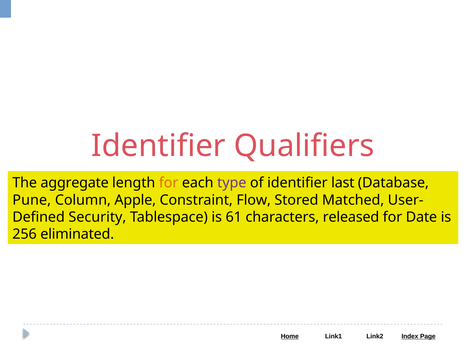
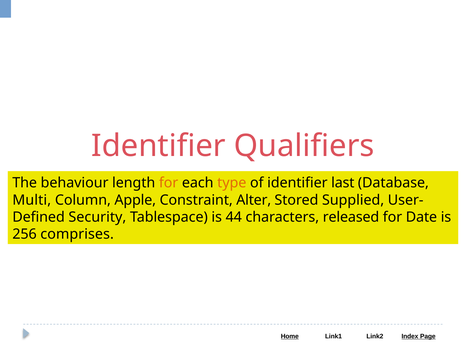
aggregate: aggregate -> behaviour (75, 183)
type colour: purple -> orange (232, 183)
Pune: Pune -> Multi (32, 200)
Flow: Flow -> Alter (254, 200)
Matched: Matched -> Supplied (353, 200)
61: 61 -> 44 (234, 217)
eliminated: eliminated -> comprises (77, 234)
